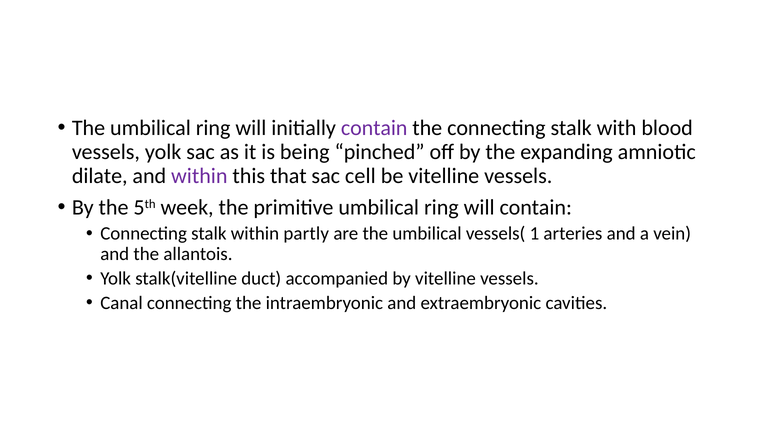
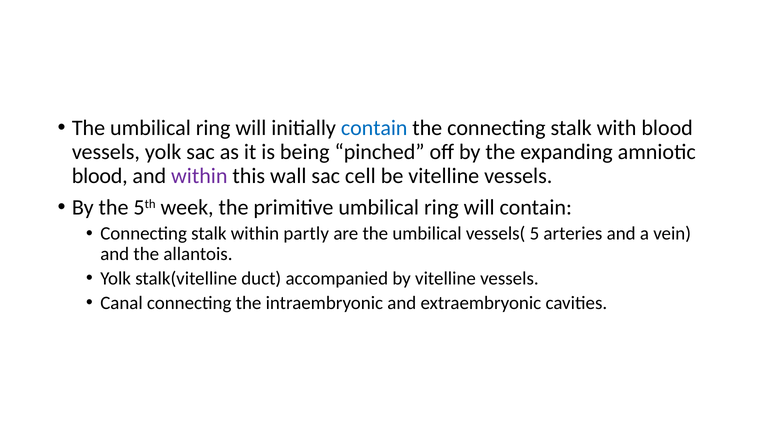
contain colour: purple -> blue (374, 128)
dilate: dilate -> blood (100, 176)
that: that -> wall (288, 176)
1: 1 -> 5 (534, 234)
